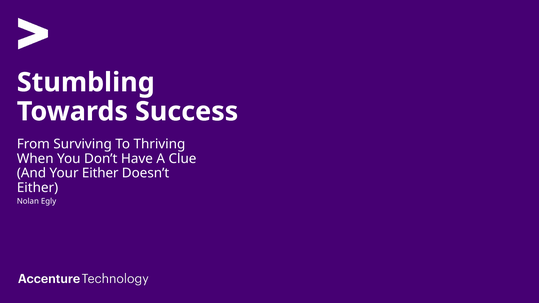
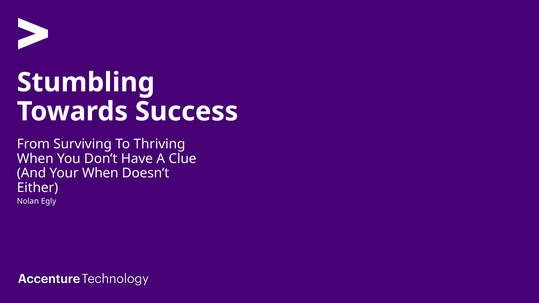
Your Either: Either -> When (100, 173)
